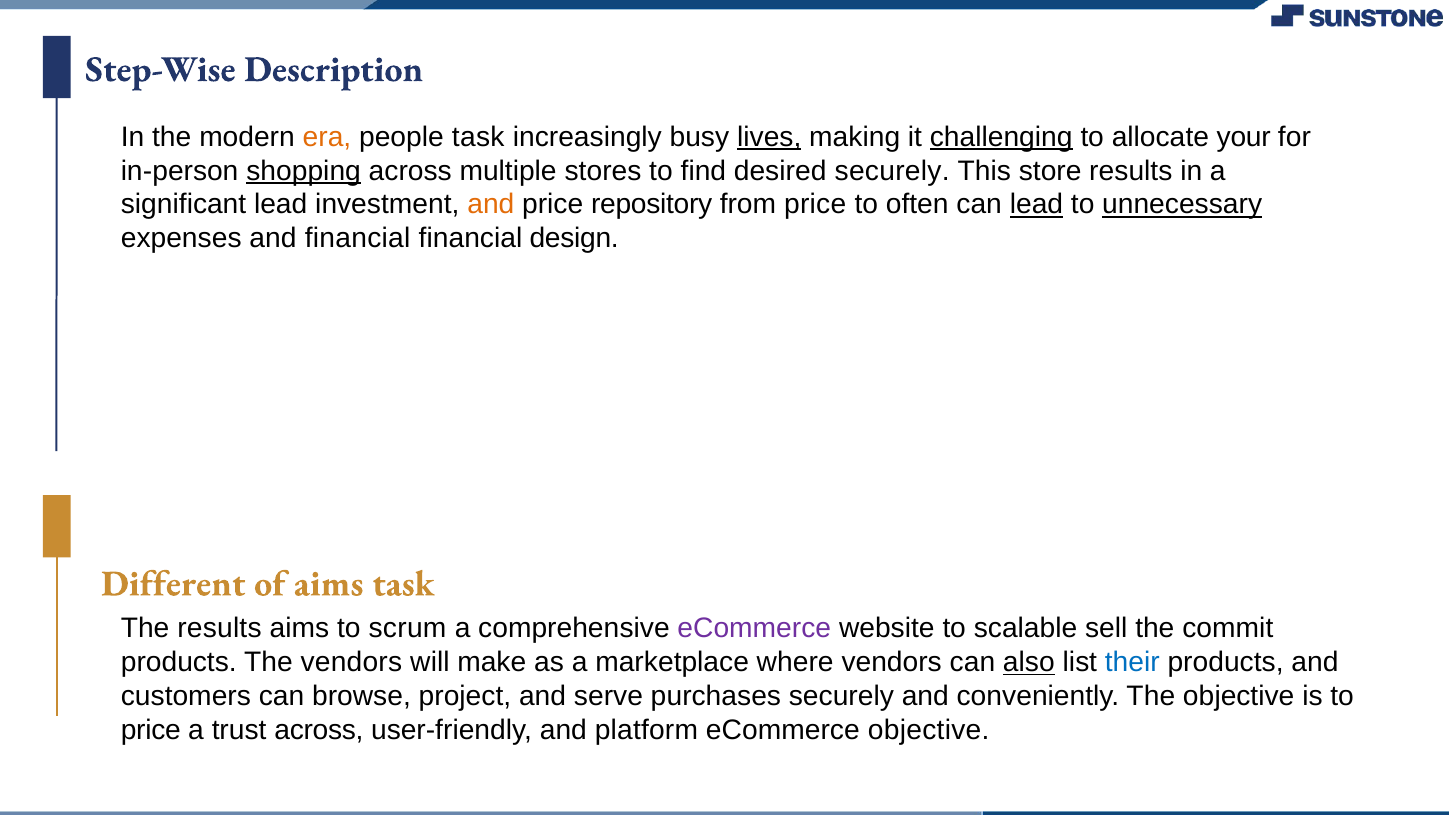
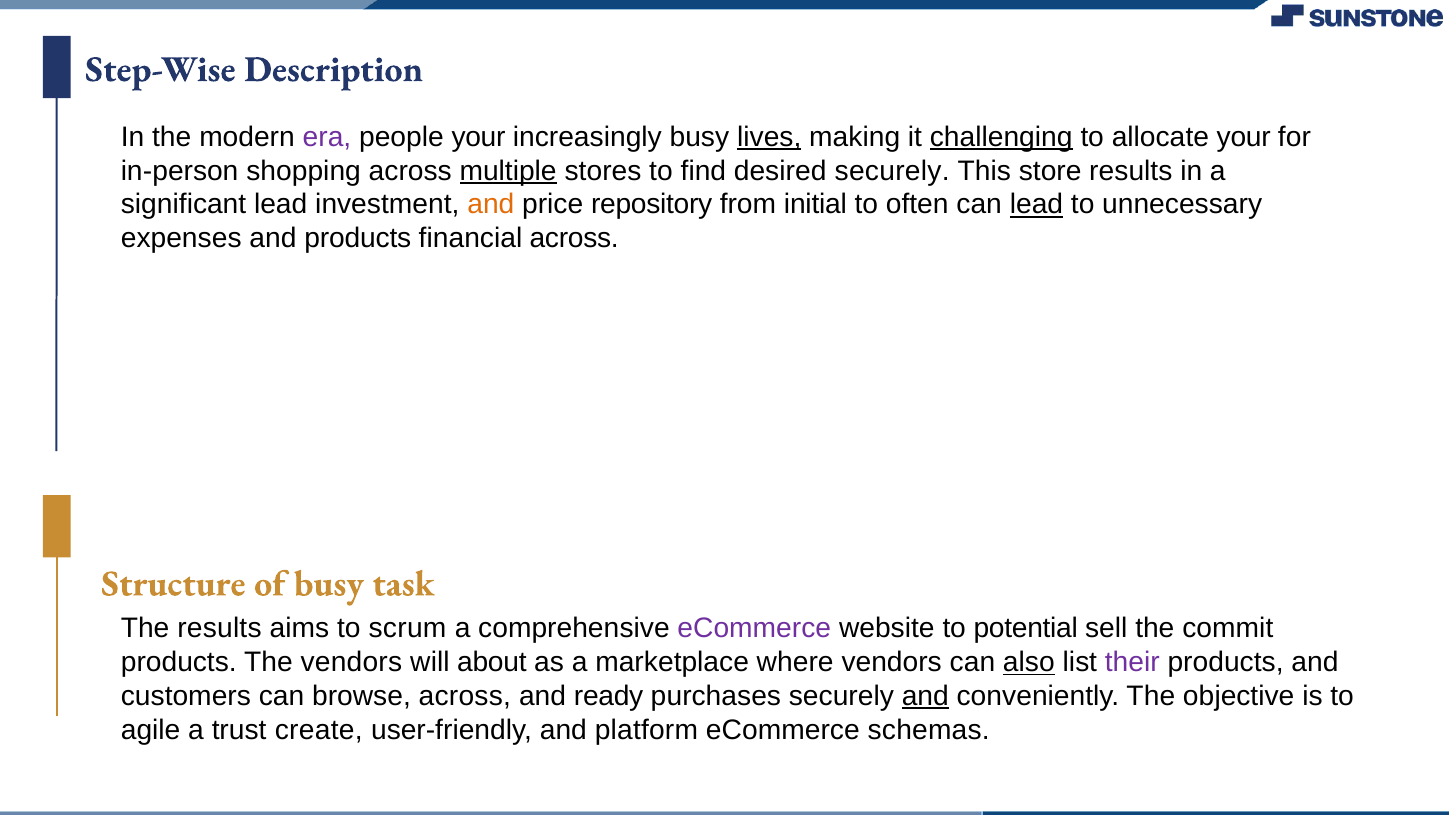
era colour: orange -> purple (327, 137)
people task: task -> your (479, 137)
shopping underline: present -> none (304, 171)
multiple underline: none -> present (508, 171)
from price: price -> initial (815, 205)
unnecessary underline: present -> none (1182, 205)
and financial: financial -> products (358, 239)
financial design: design -> across (574, 239)
Different: Different -> Structure (173, 584)
of aims: aims -> busy (329, 584)
scalable: scalable -> potential (1026, 629)
make: make -> about (492, 662)
their colour: blue -> purple (1132, 662)
browse project: project -> across (465, 696)
serve: serve -> ready (609, 696)
and underline: none -> present (925, 696)
price: price -> agile (151, 730)
trust across: across -> create (319, 730)
eCommerce objective: objective -> schemas (929, 730)
